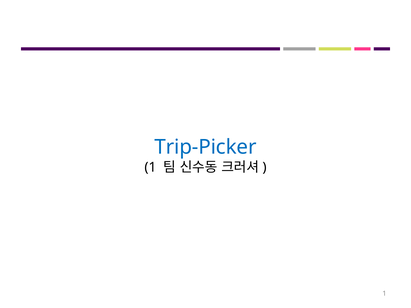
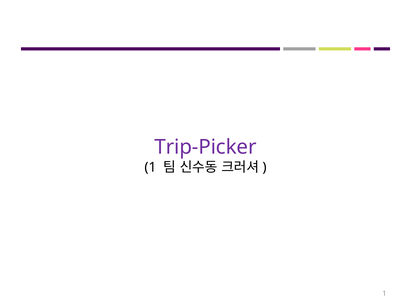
Trip-Picker colour: blue -> purple (206, 147)
